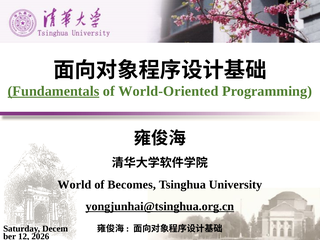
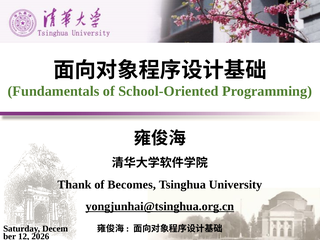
Fundamentals underline: present -> none (53, 91)
World-Oriented: World-Oriented -> School-Oriented (168, 91)
World: World -> Thank (74, 185)
